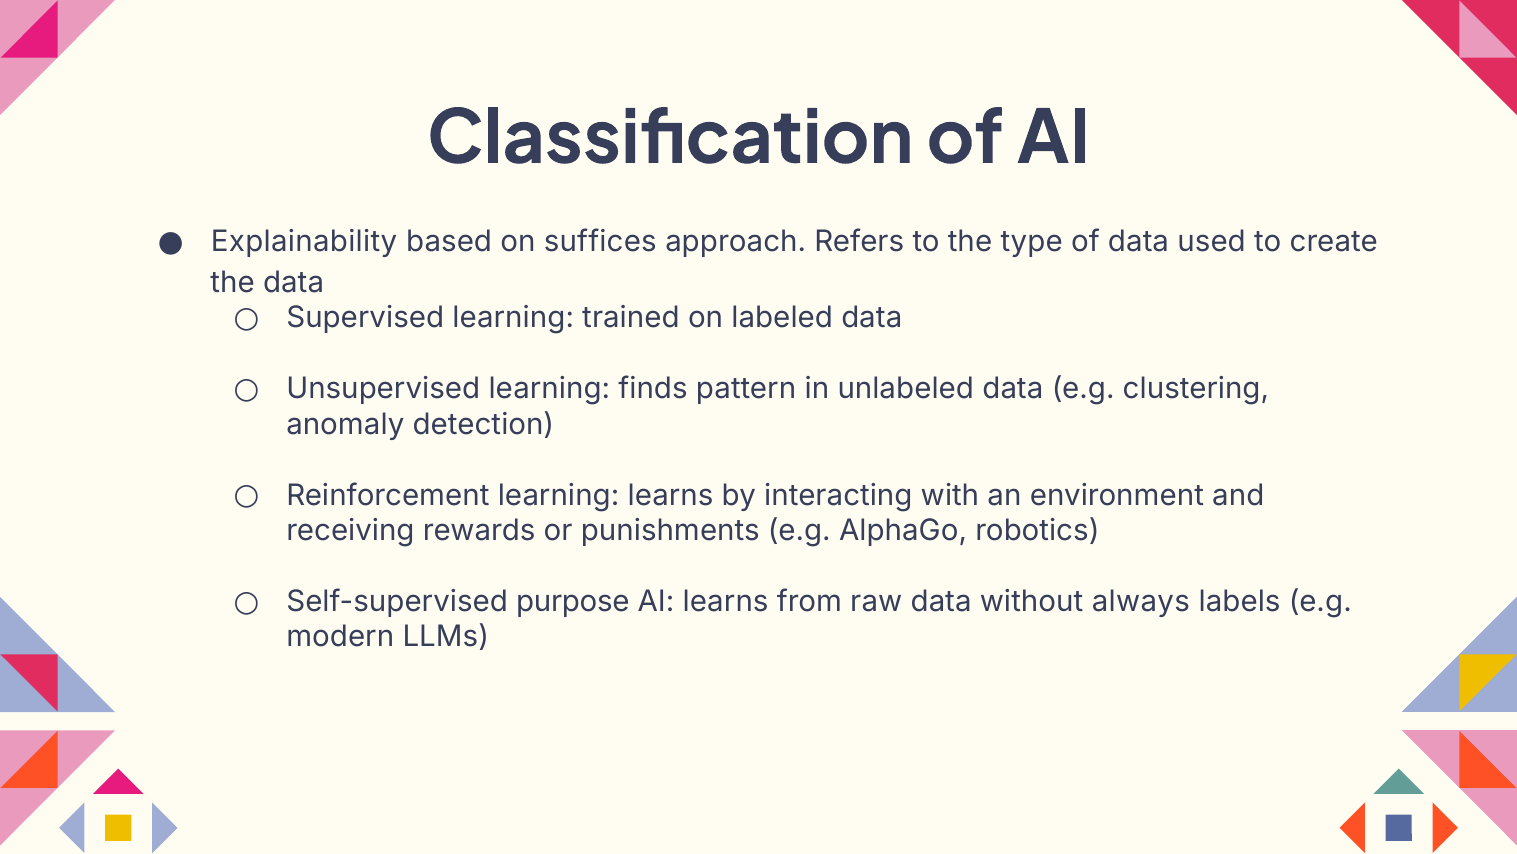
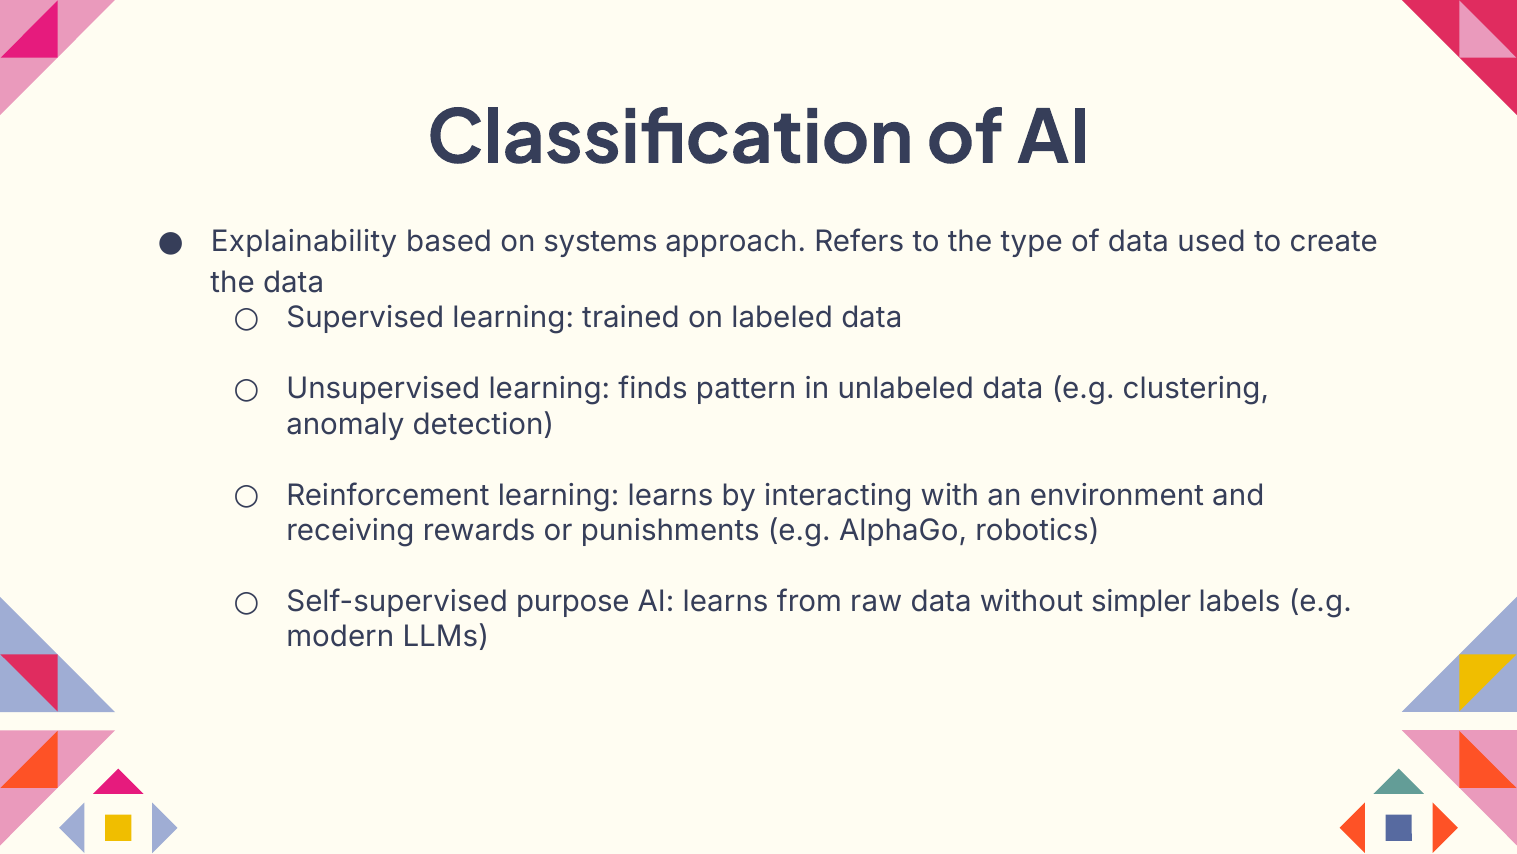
suffices: suffices -> systems (601, 242)
always: always -> simpler (1141, 601)
